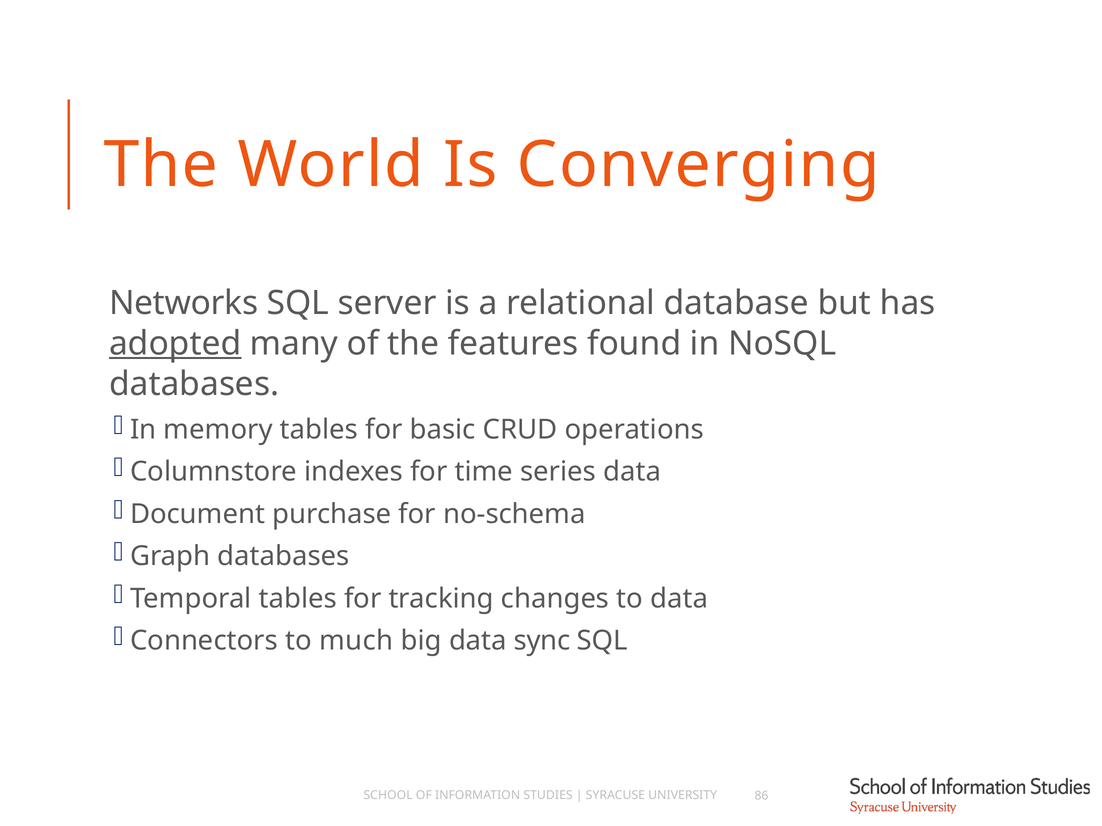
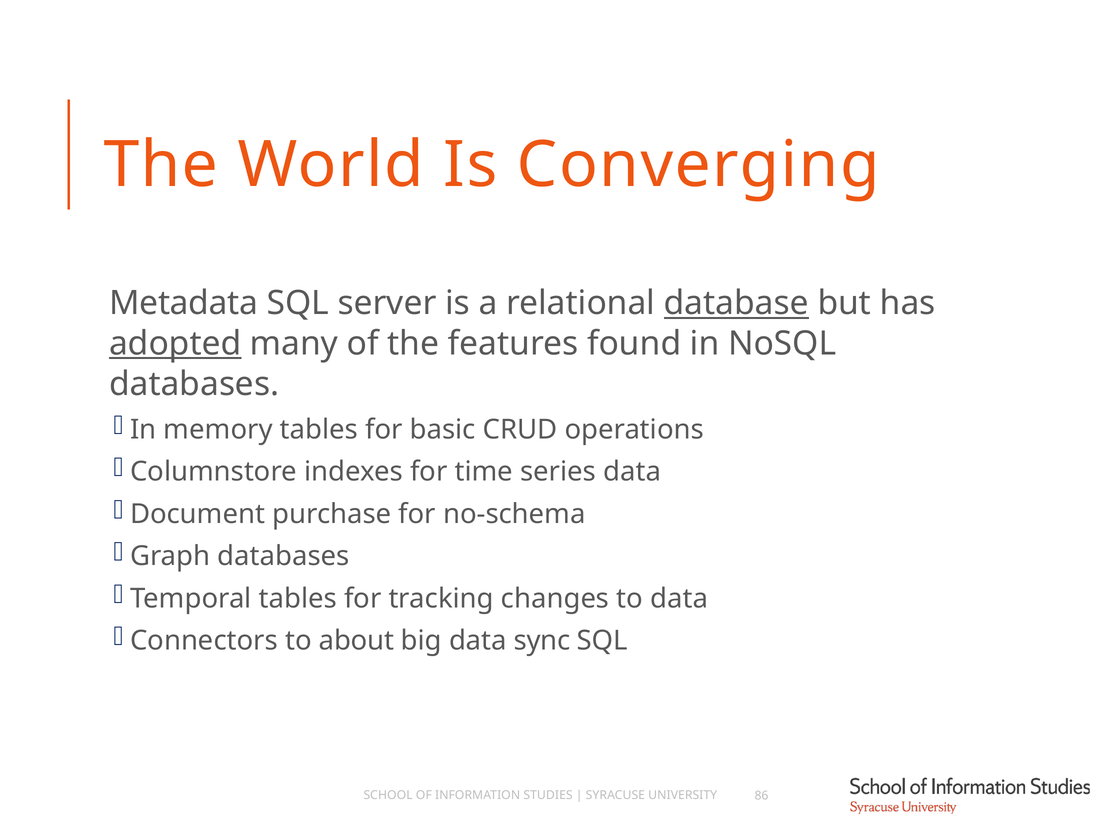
Networks: Networks -> Metadata (184, 304)
database underline: none -> present (736, 304)
much: much -> about (356, 641)
